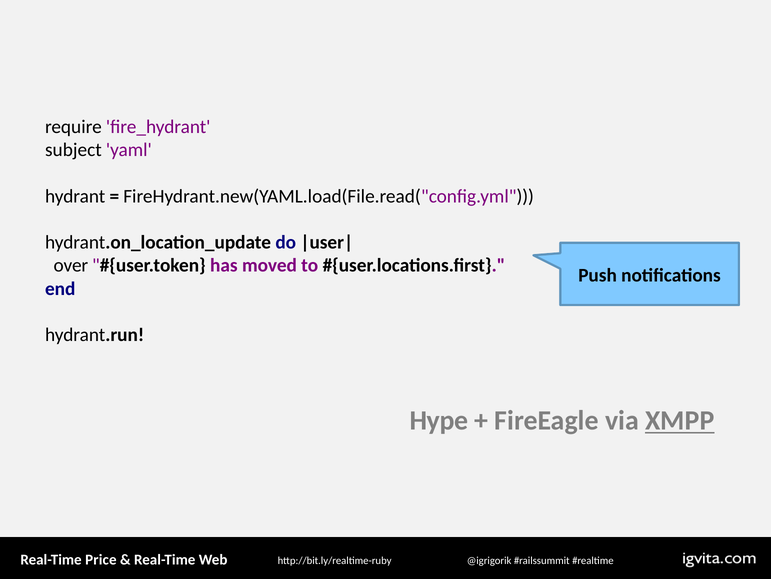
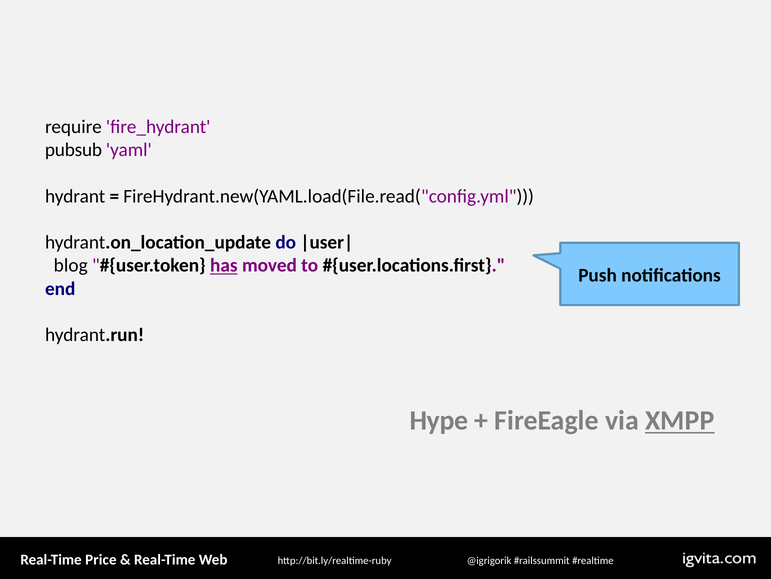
subject: subject -> pubsub (74, 150)
over: over -> blog (71, 265)
has underline: none -> present (224, 265)
